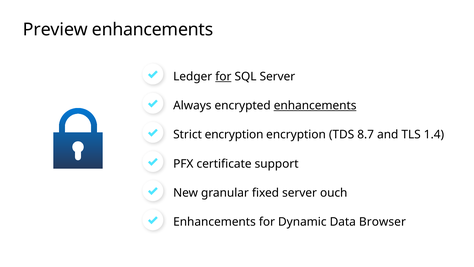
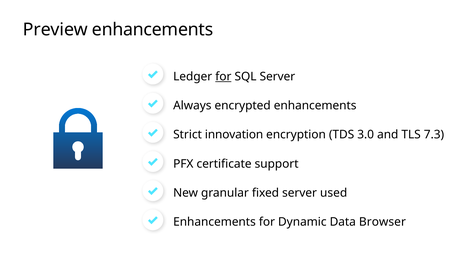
enhancements underline: present -> none (315, 105)
Strict encryption: encryption -> innovation (234, 135)
8.7: 8.7 -> 3.0 (366, 135)
1.4: 1.4 -> 7.3 (434, 135)
ouch: ouch -> used (334, 193)
